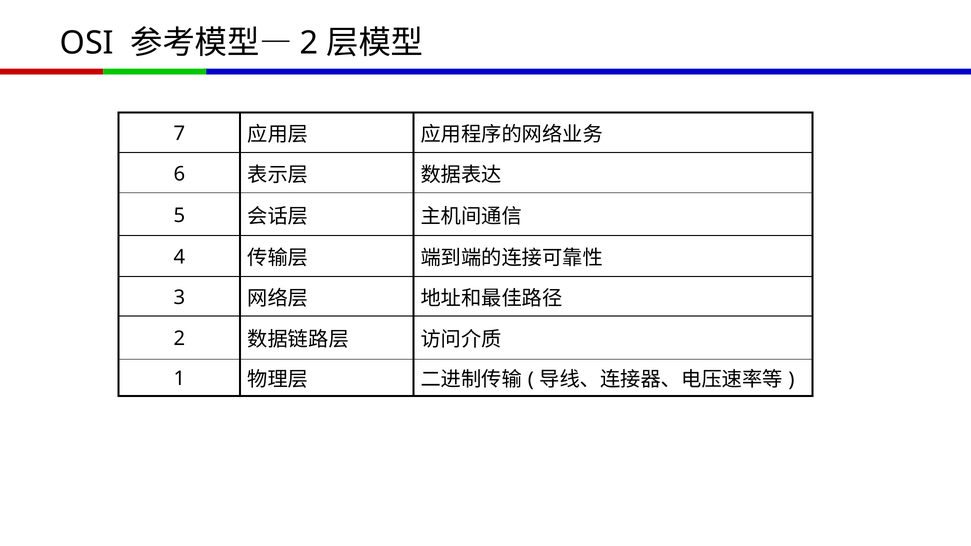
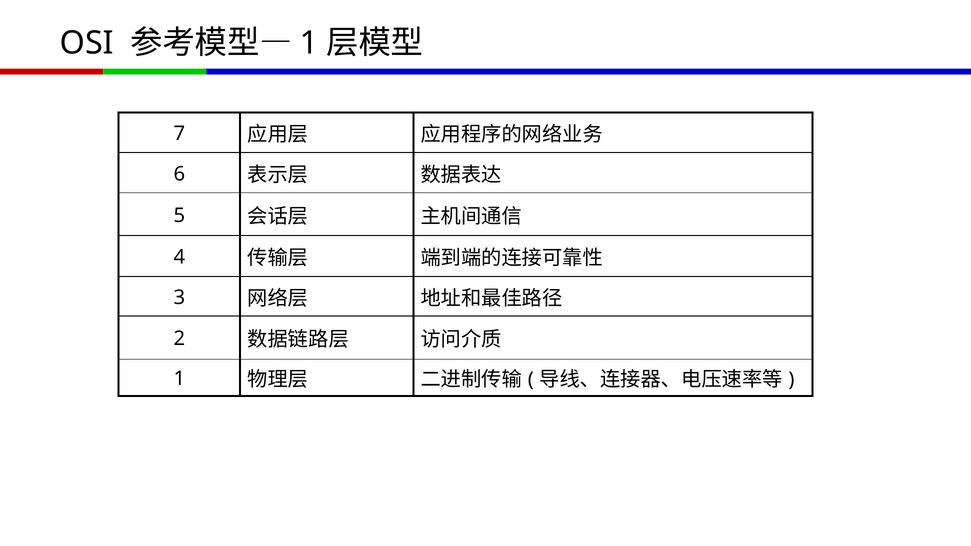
2: 2 -> 1 (309, 43)
